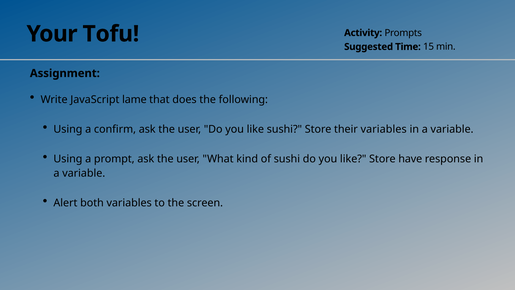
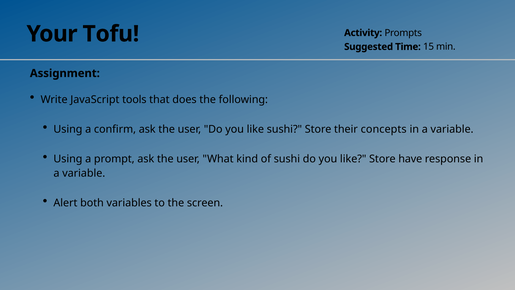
lame: lame -> tools (134, 99)
their variables: variables -> concepts (384, 129)
